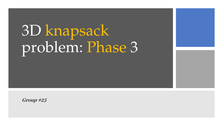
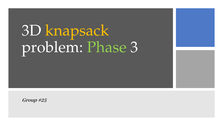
Phase colour: yellow -> light green (107, 47)
